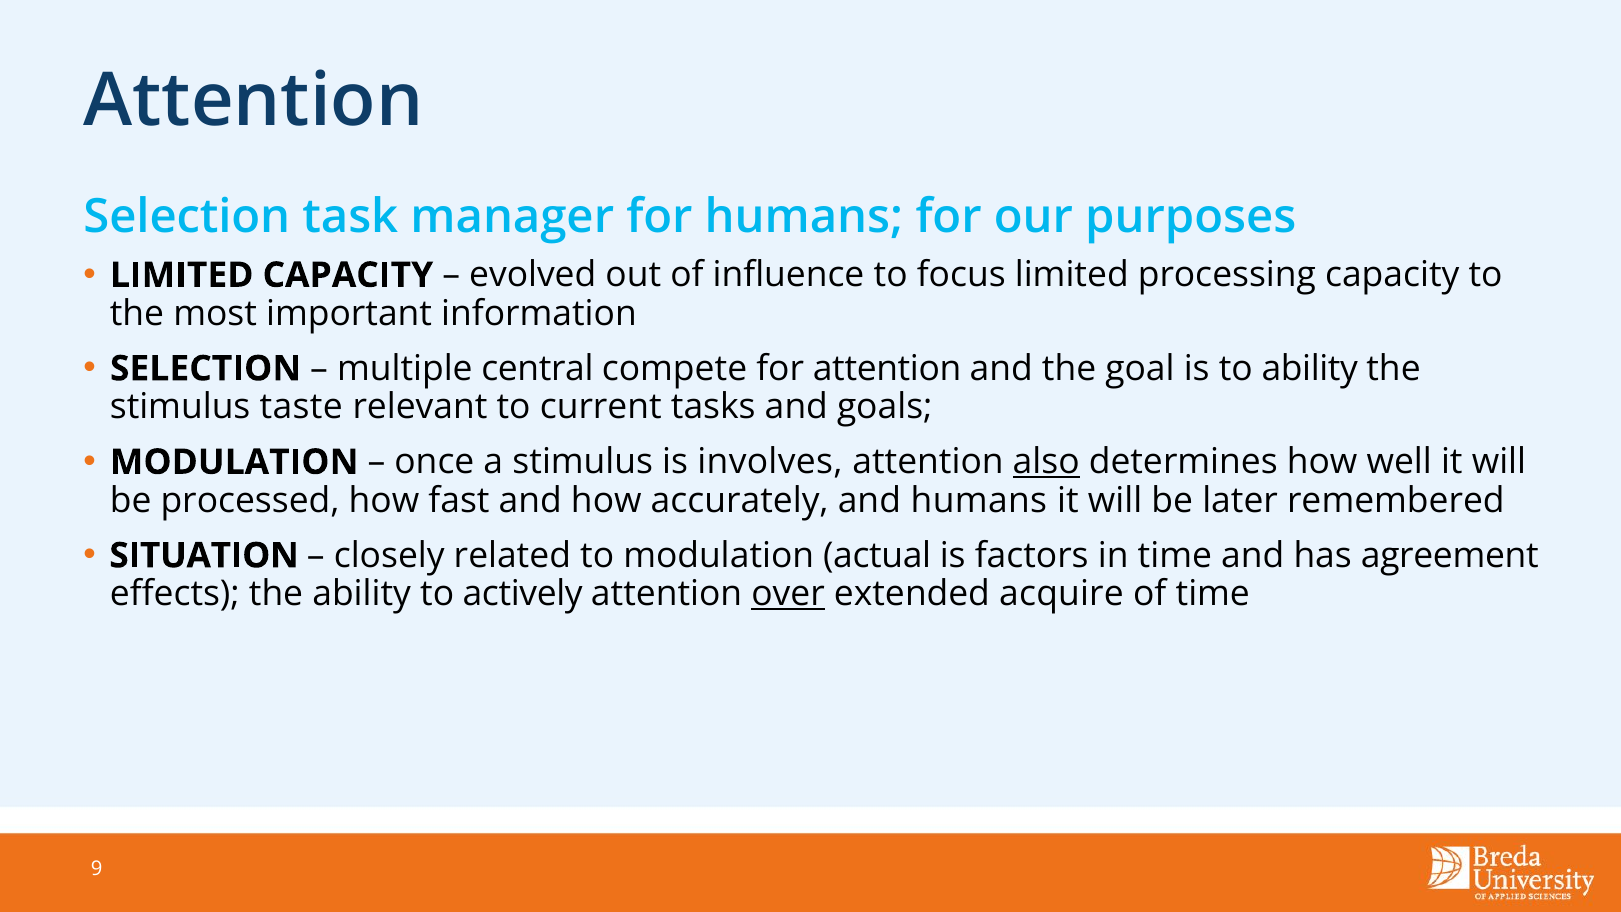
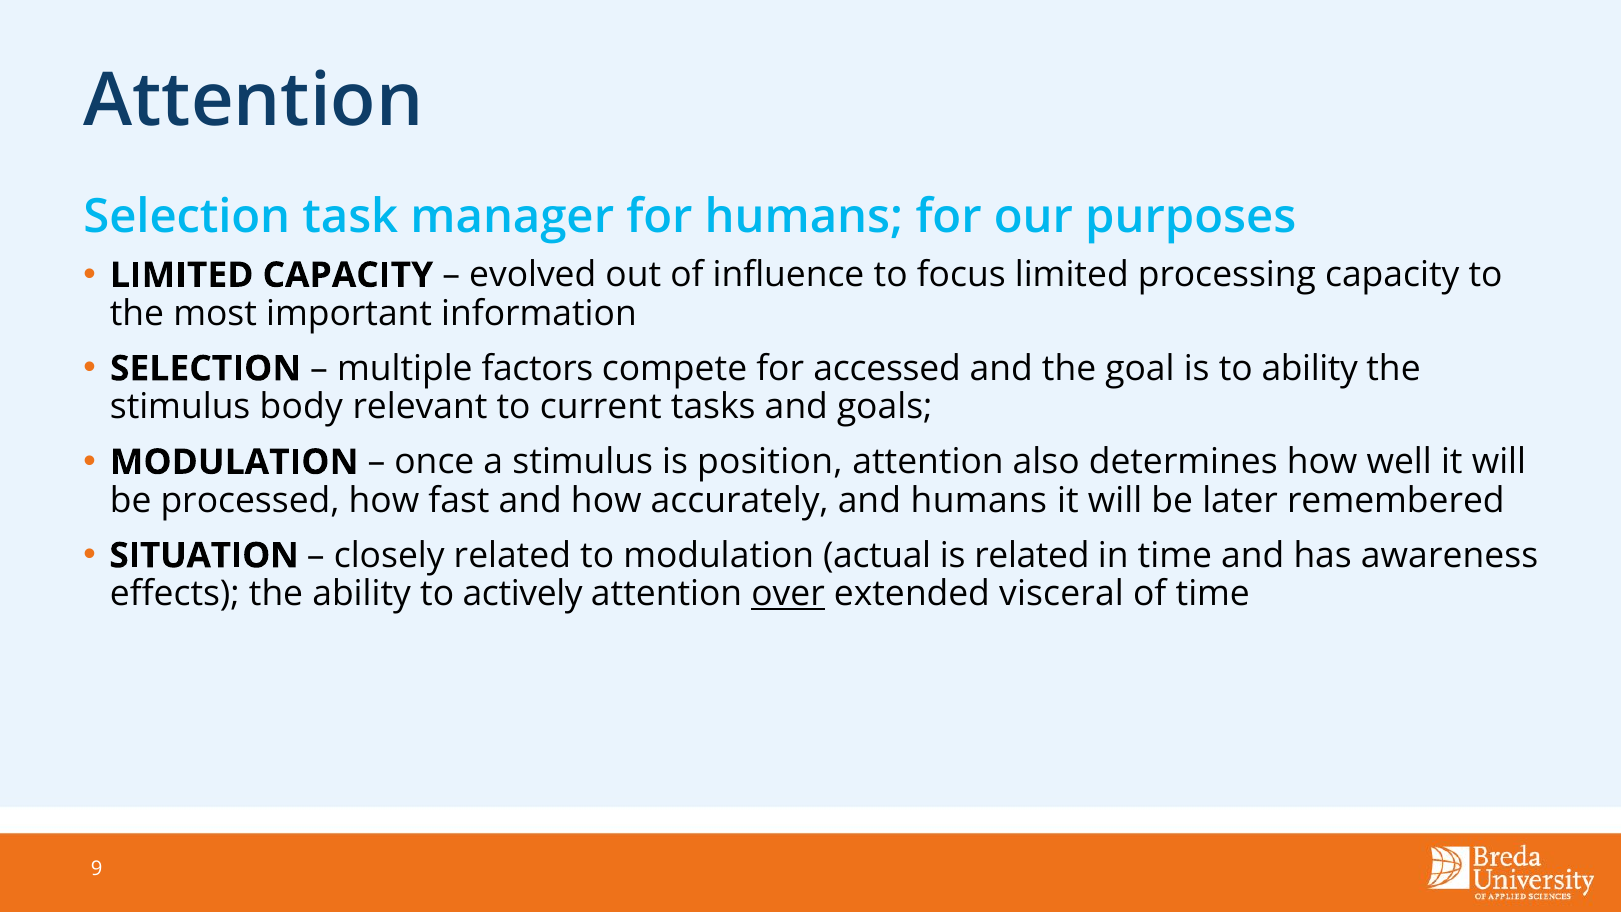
central: central -> factors (537, 369)
for attention: attention -> accessed (887, 369)
taste: taste -> body (301, 407)
involves: involves -> position (770, 462)
also underline: present -> none (1046, 462)
is factors: factors -> related (1032, 556)
agreement: agreement -> awareness (1450, 556)
acquire: acquire -> visceral (1061, 594)
